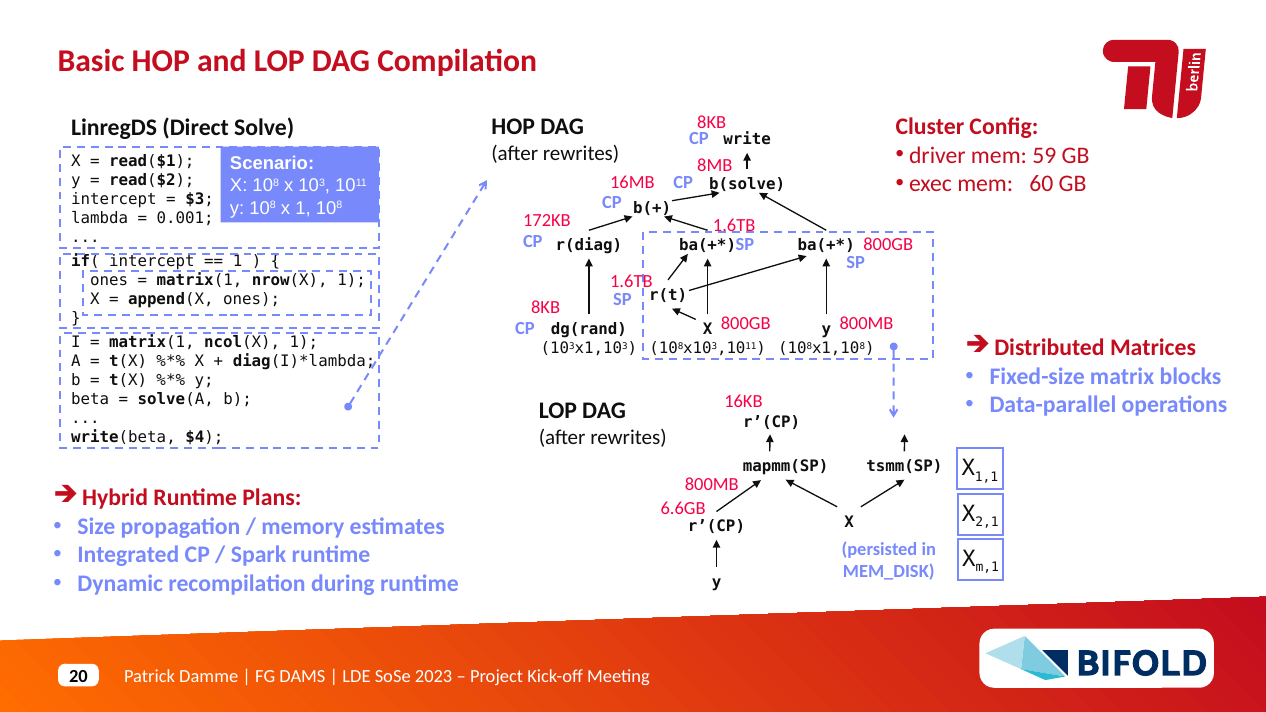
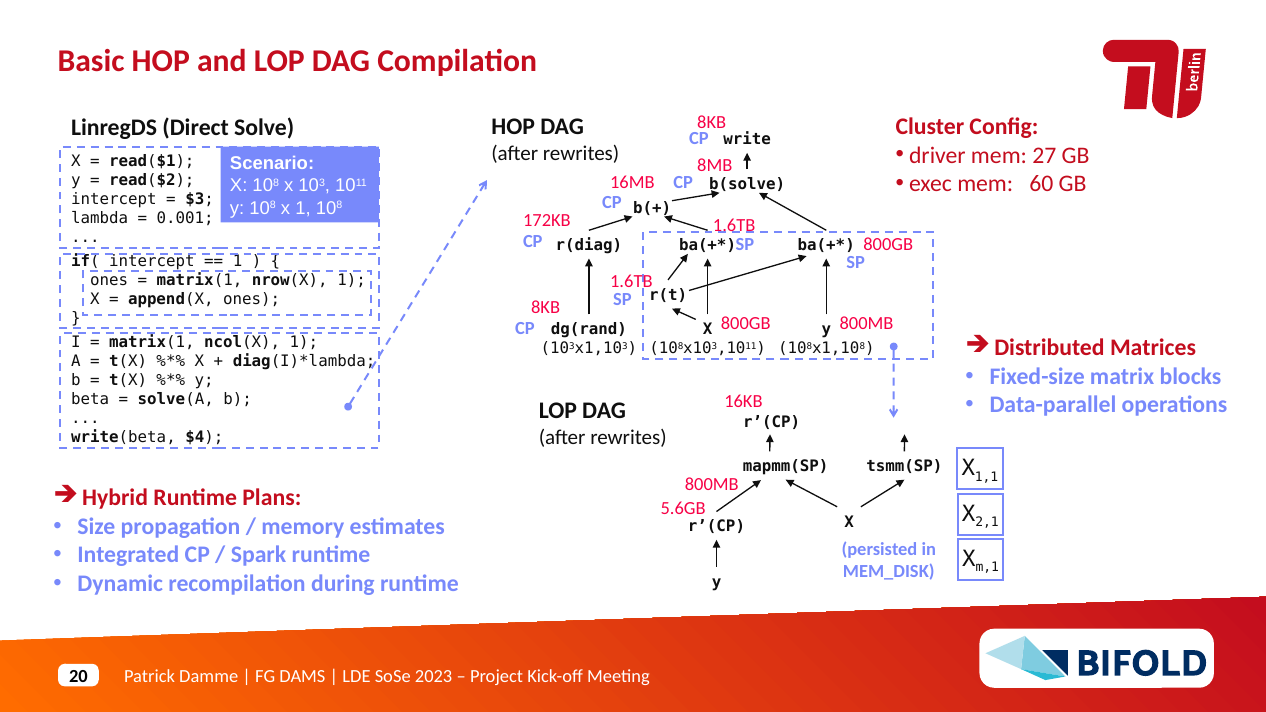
59: 59 -> 27 (1044, 155)
6.6GB: 6.6GB -> 5.6GB (683, 509)
